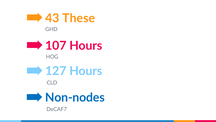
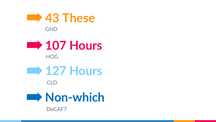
Non-nodes: Non-nodes -> Non-which (75, 97)
